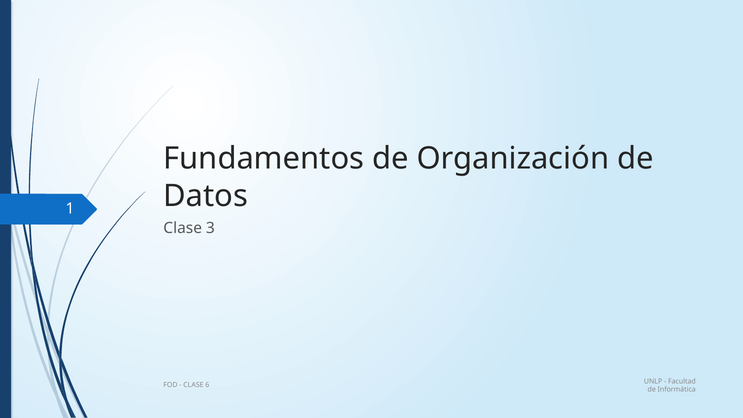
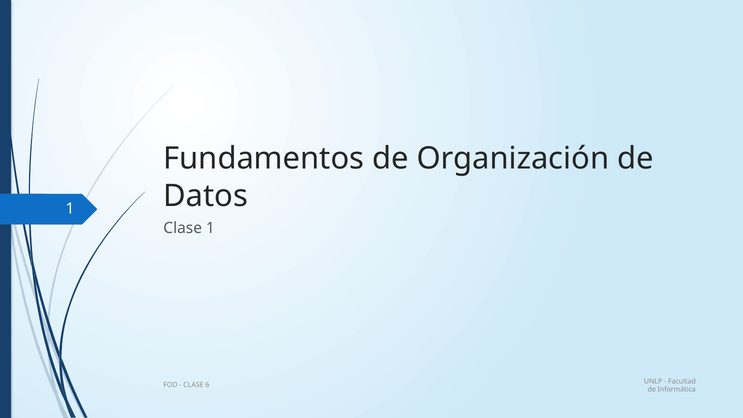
Clase 3: 3 -> 1 (210, 228)
